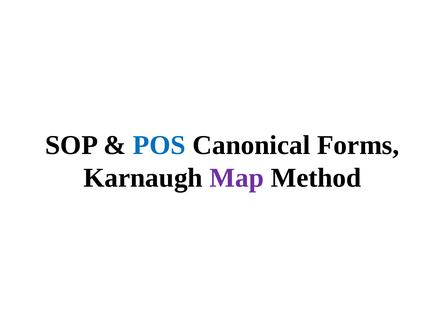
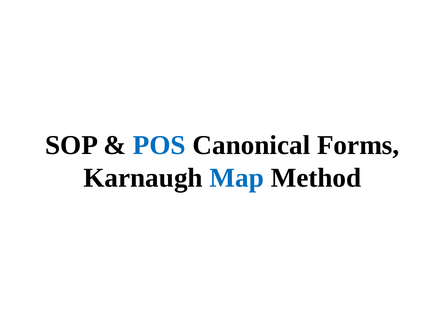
Map colour: purple -> blue (237, 178)
